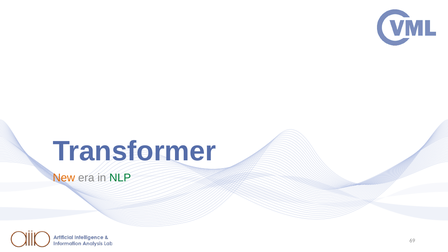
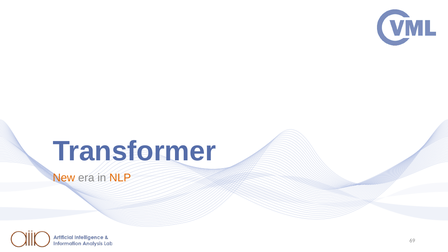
NLP colour: green -> orange (120, 178)
